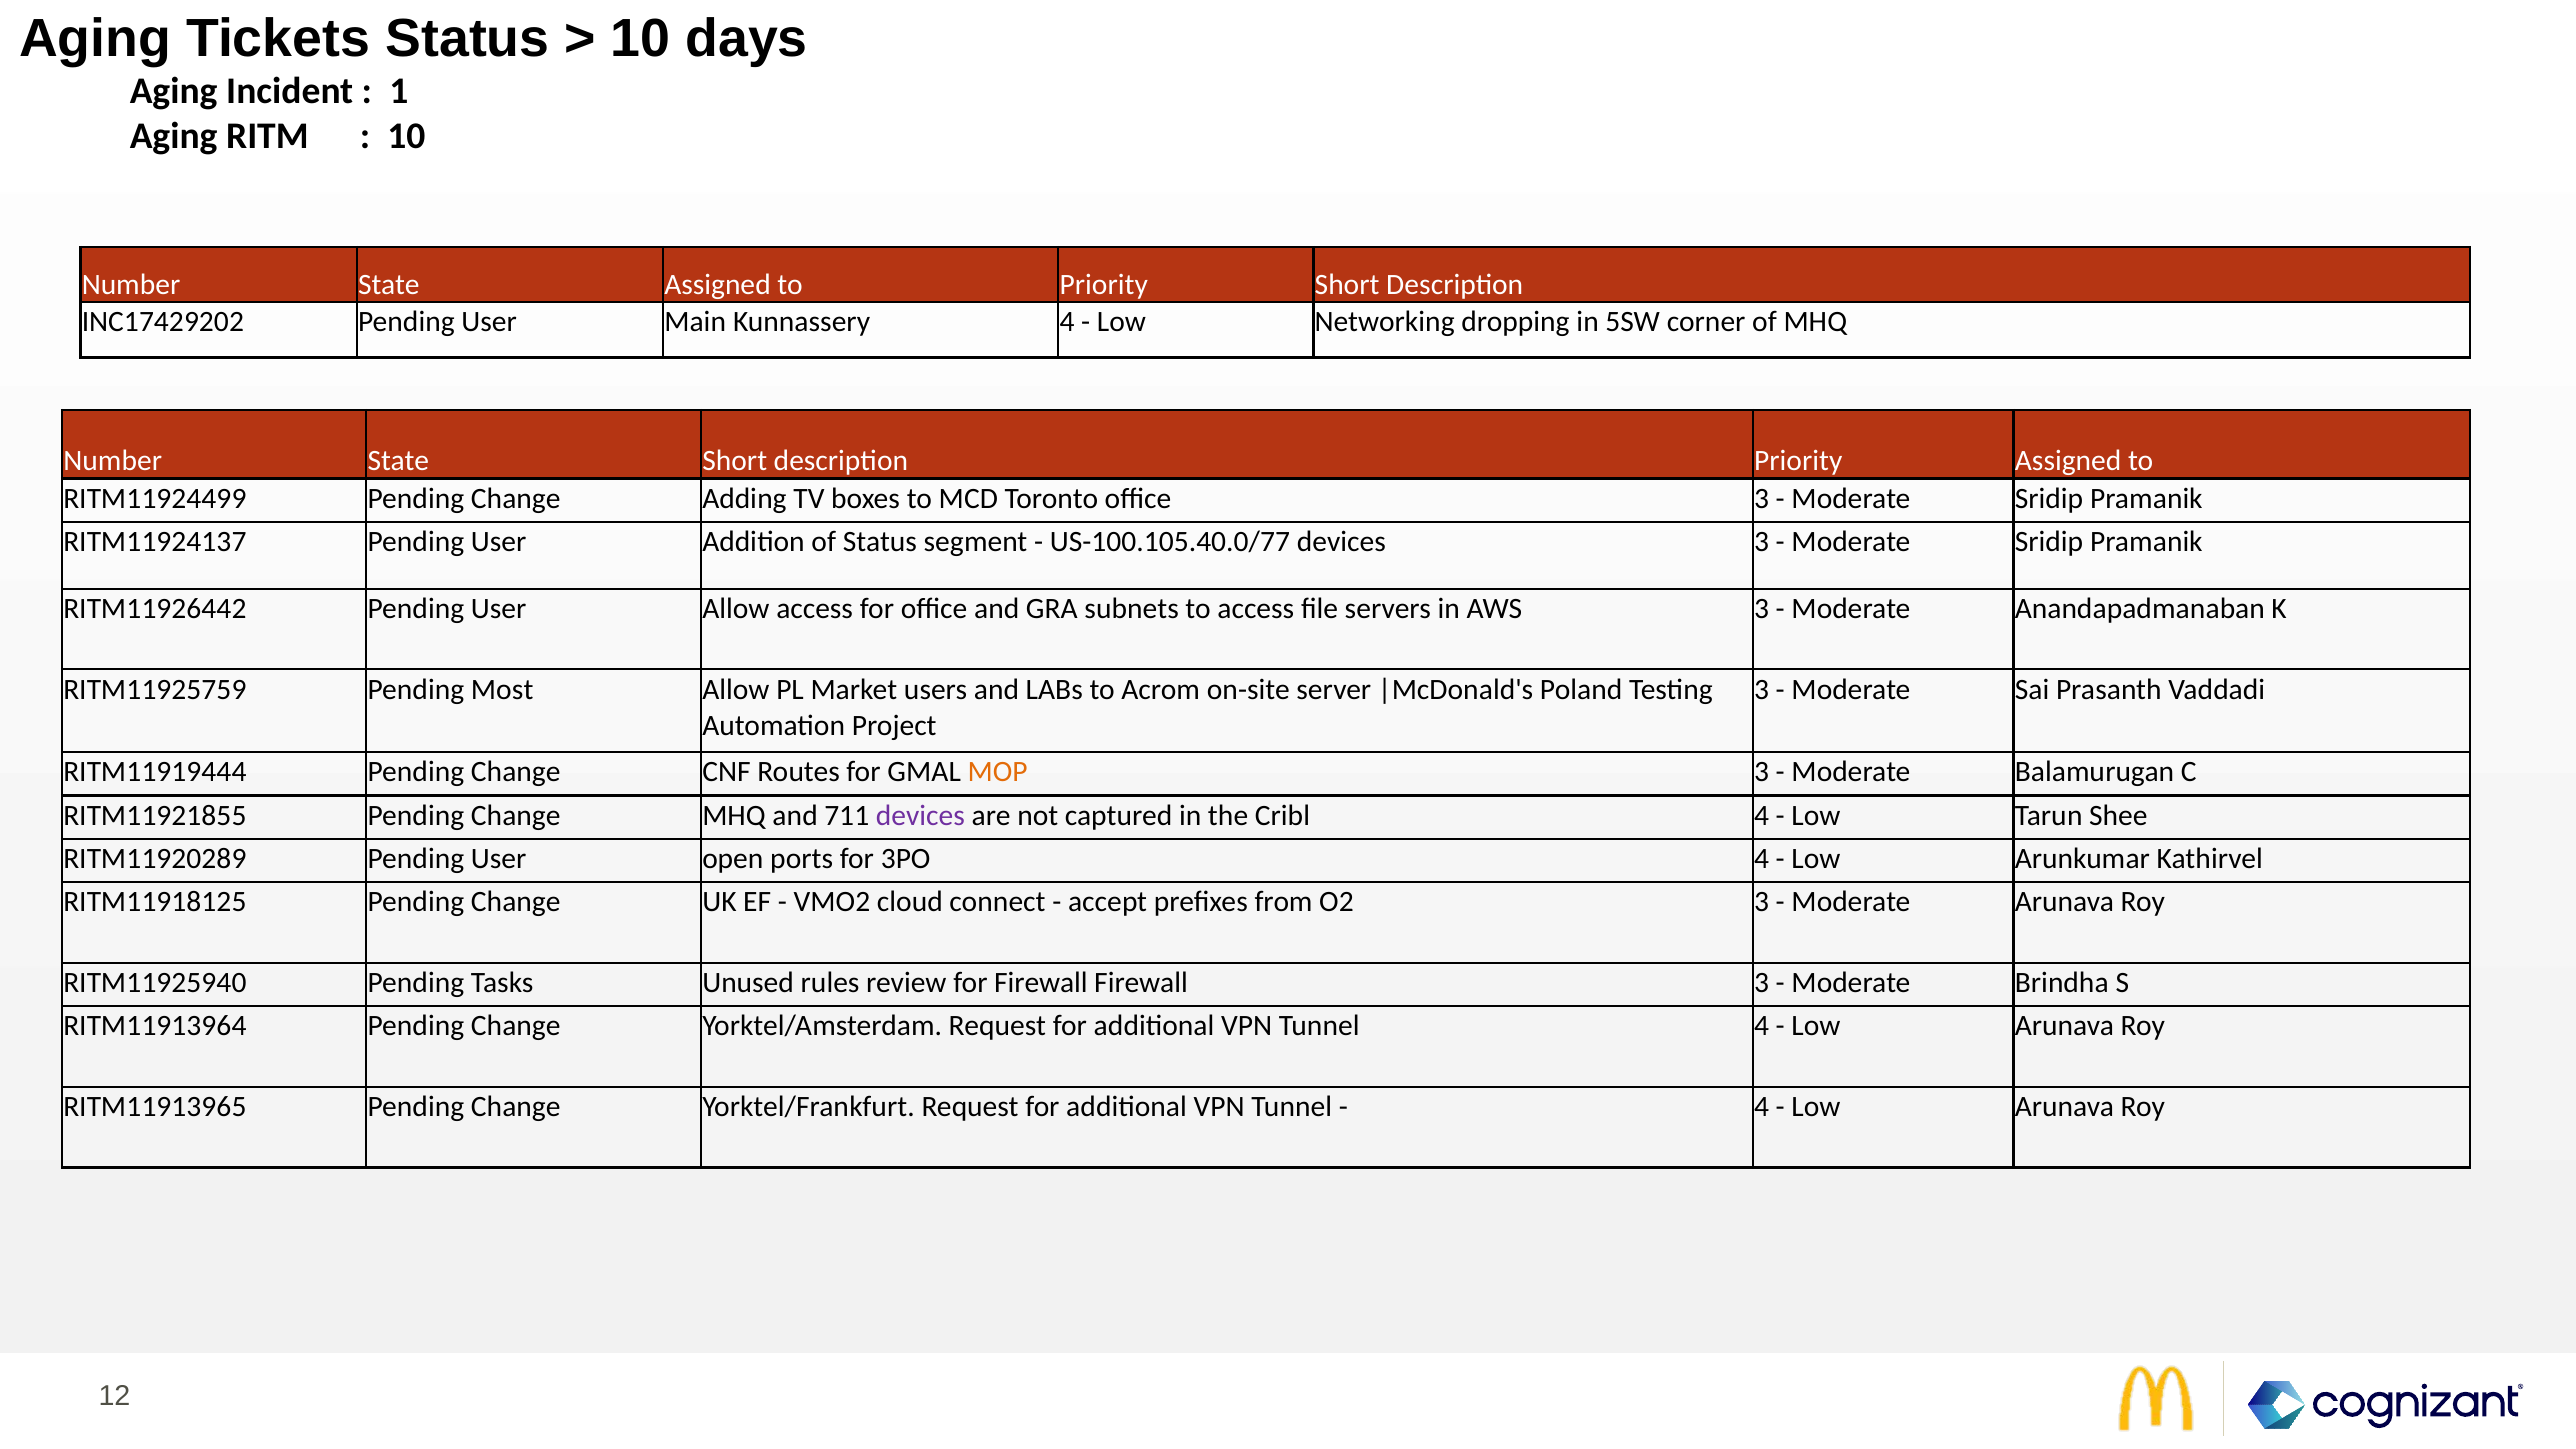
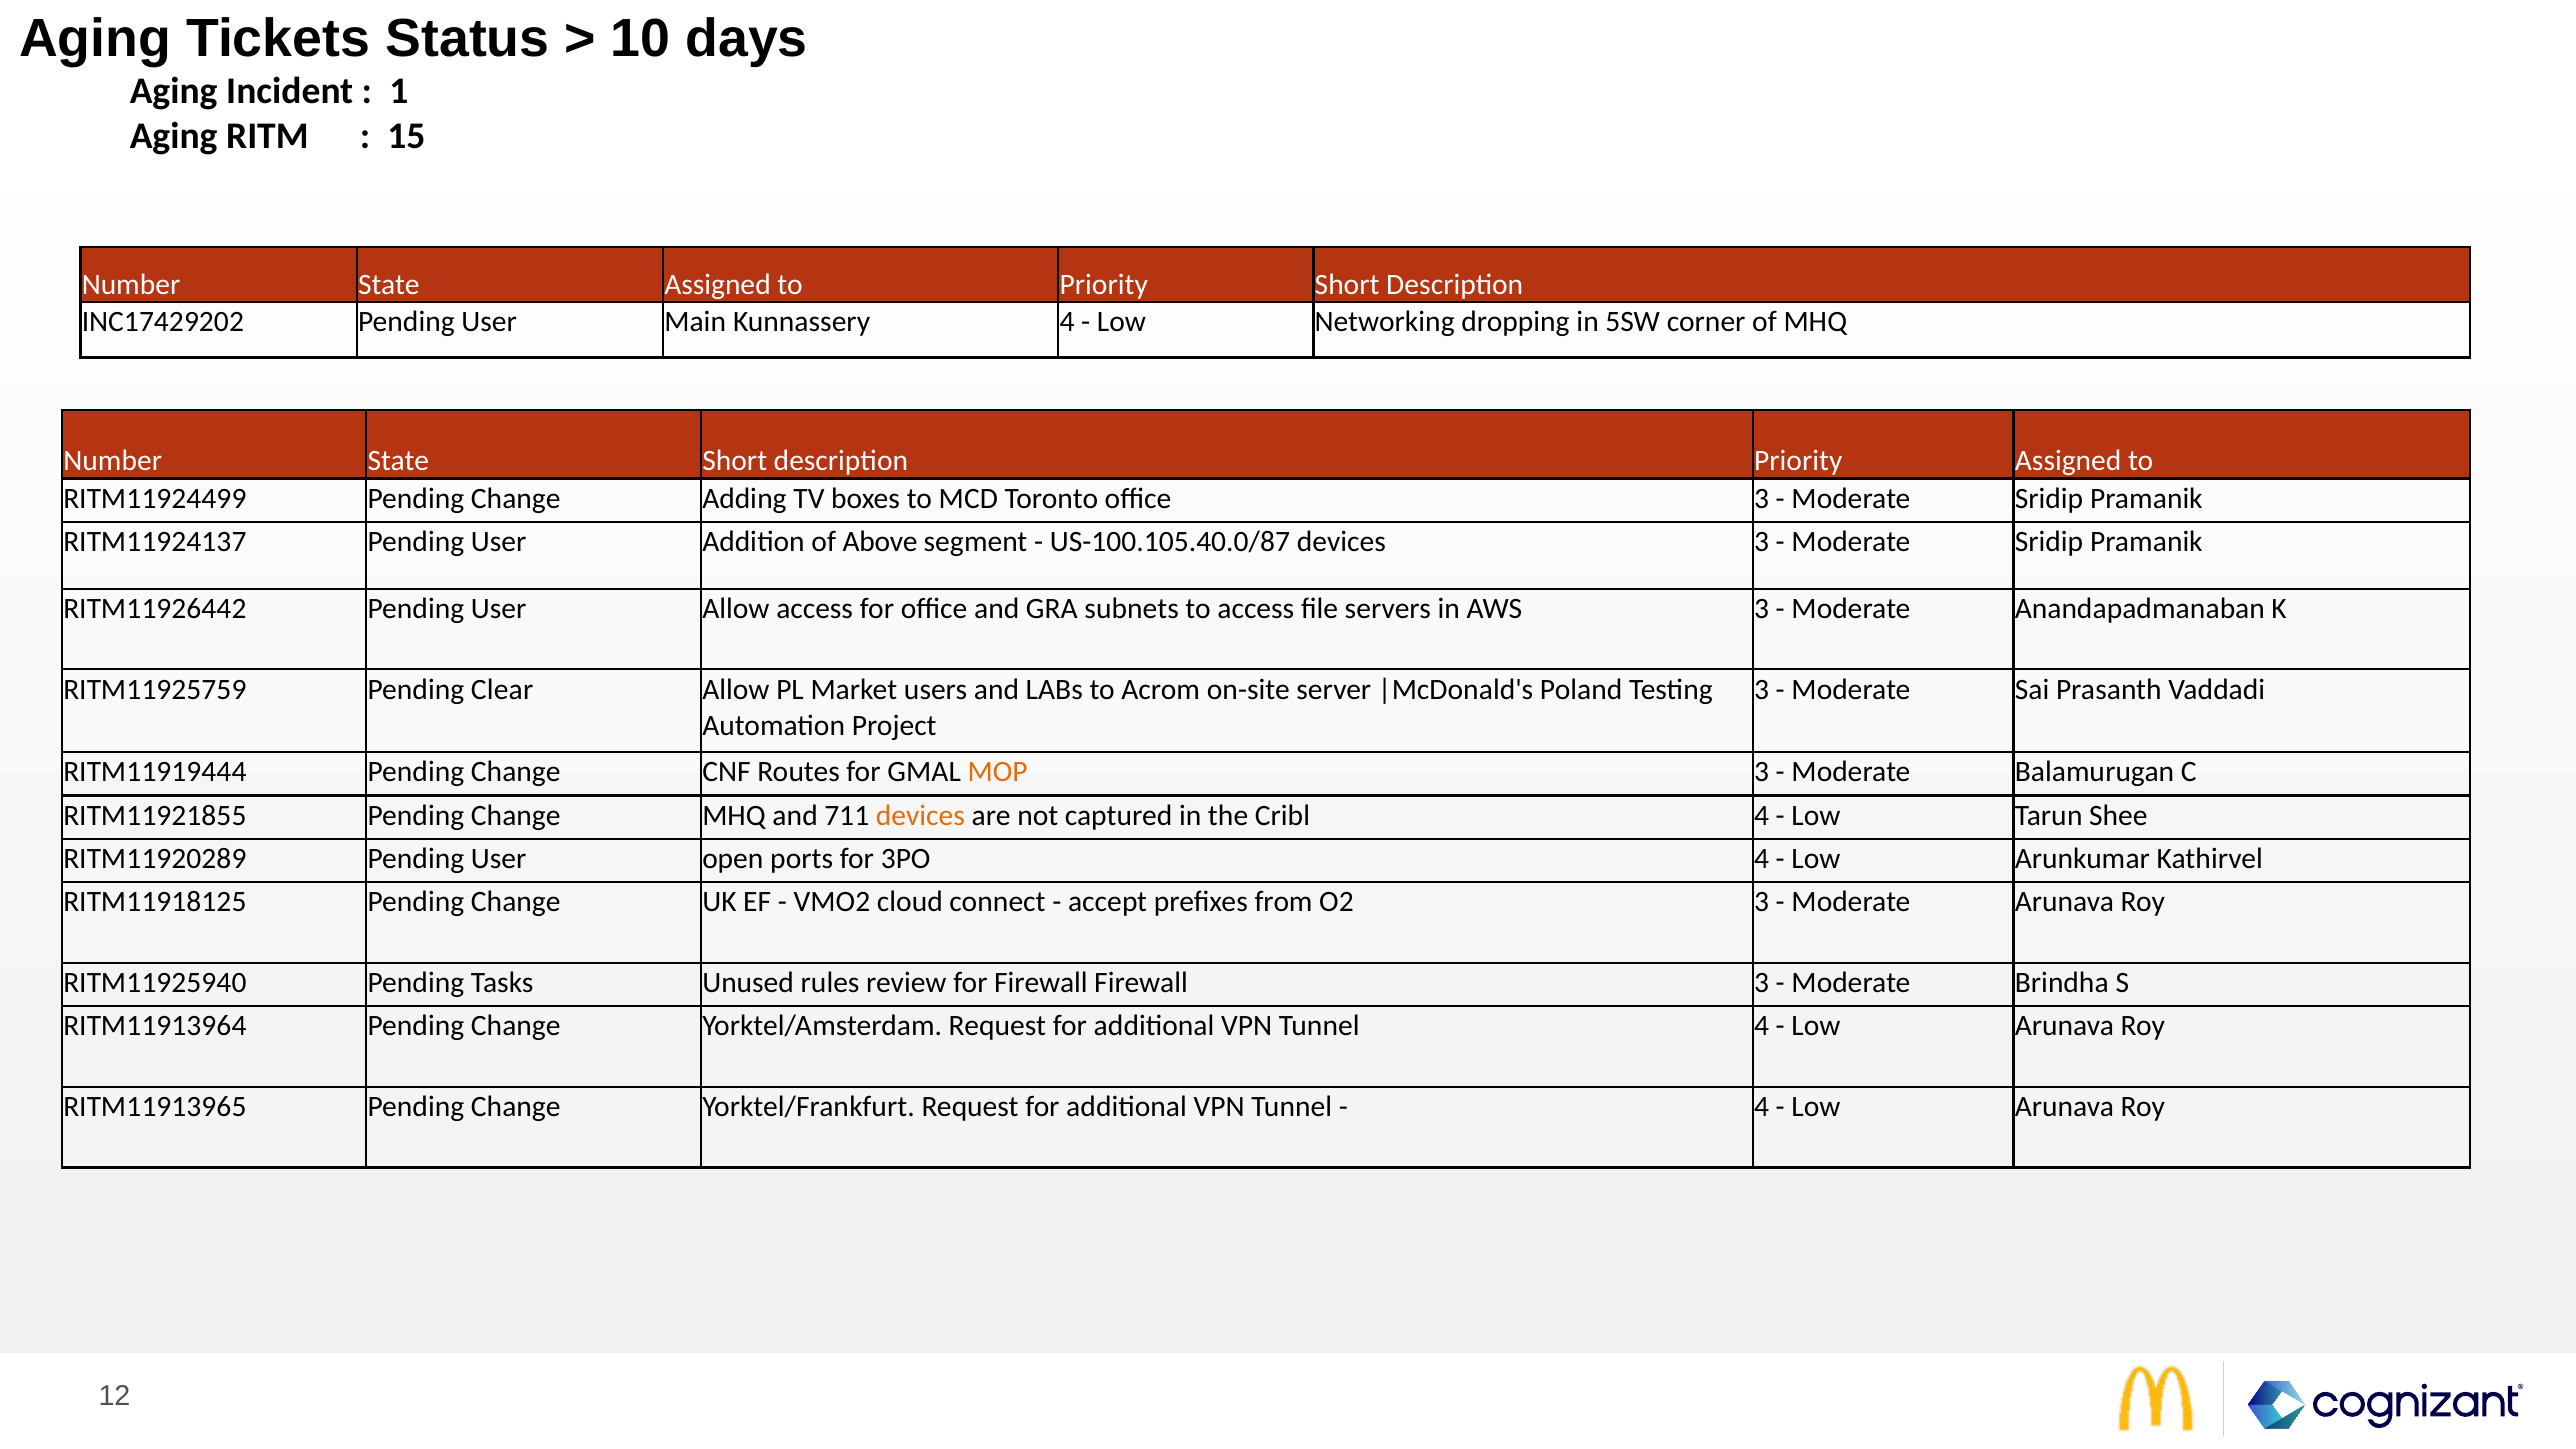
10: 10 -> 15 (406, 136)
of Status: Status -> Above (880, 542)
US-100.105.40.0/77: US-100.105.40.0/77 -> US-100.105.40.0/87 (1170, 542)
Most: Most -> Clear (502, 689)
devices colour: purple -> orange (920, 815)
